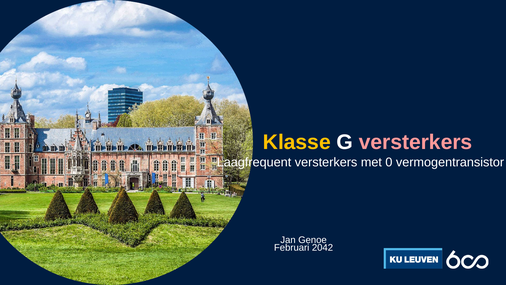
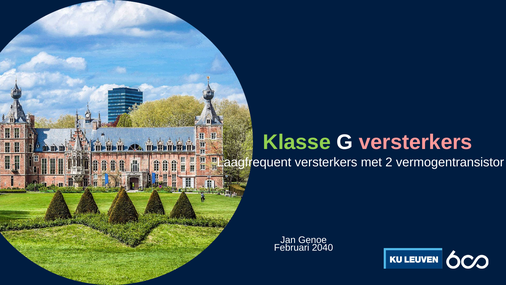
Klasse colour: yellow -> light green (297, 142)
0: 0 -> 2 (389, 162)
2042: 2042 -> 2040 (322, 247)
